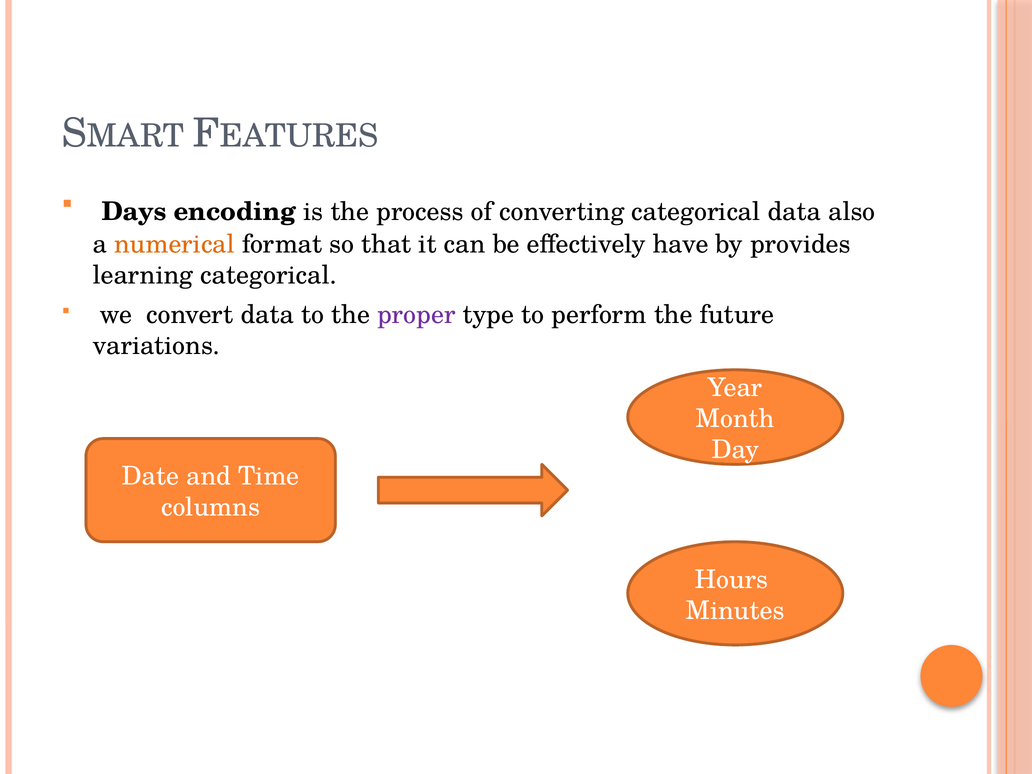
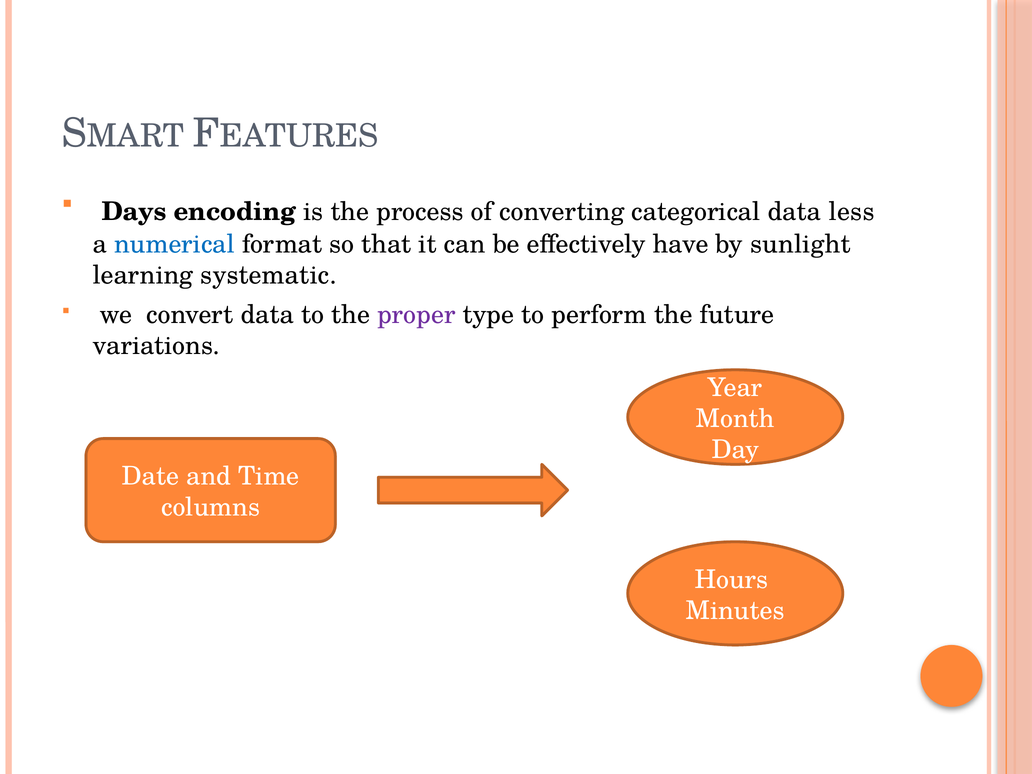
also: also -> less (852, 212)
numerical colour: orange -> blue (175, 244)
provides: provides -> sunlight (800, 244)
learning categorical: categorical -> systematic (269, 275)
